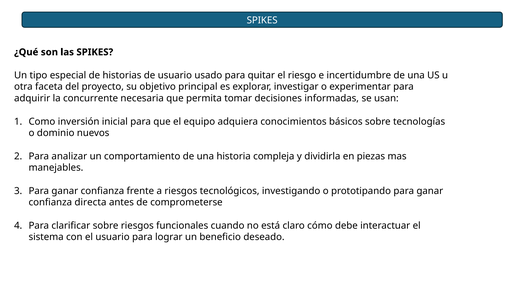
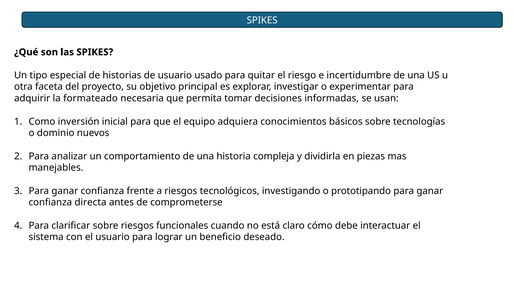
concurrente: concurrente -> formateado (91, 98)
